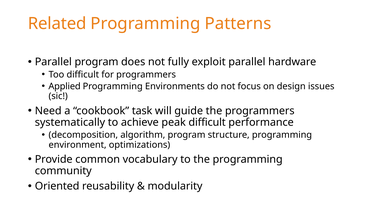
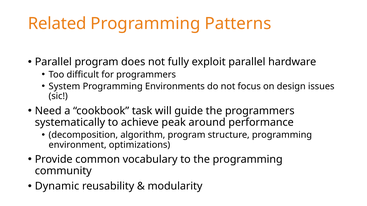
Applied: Applied -> System (64, 87)
peak difficult: difficult -> around (207, 123)
Oriented: Oriented -> Dynamic (57, 187)
